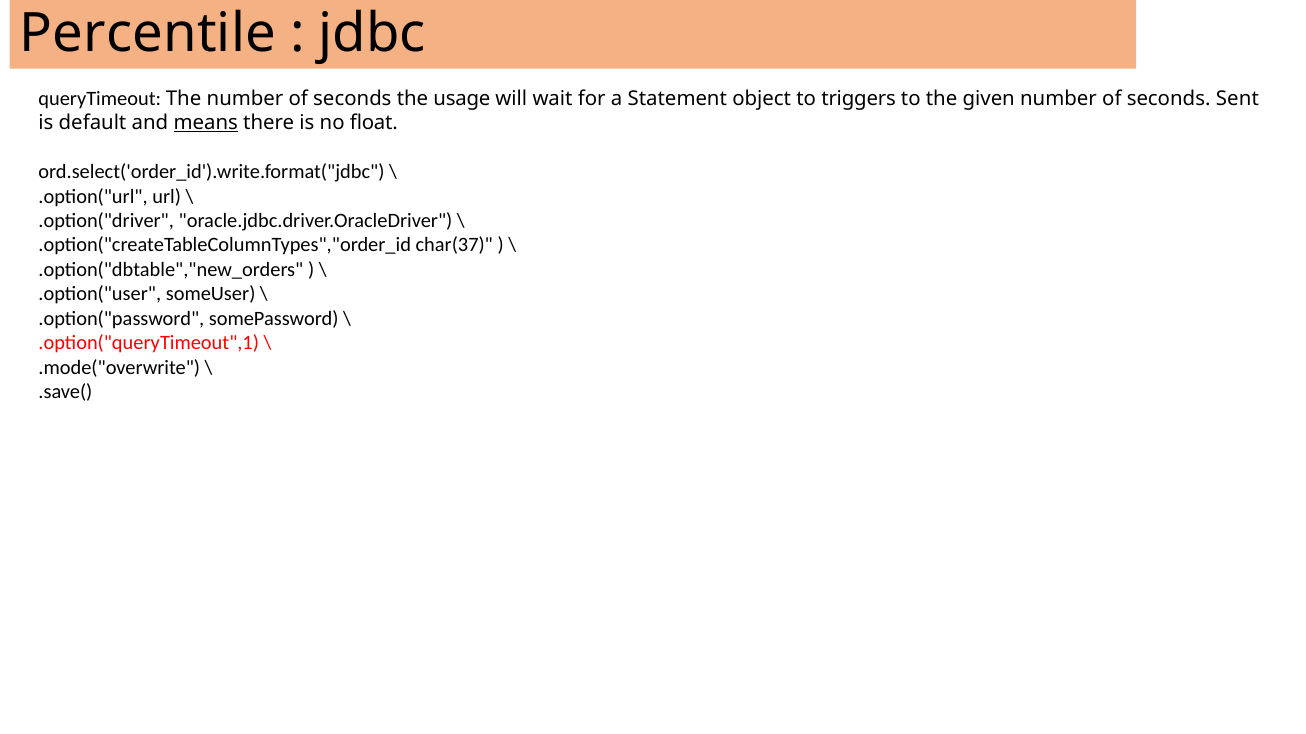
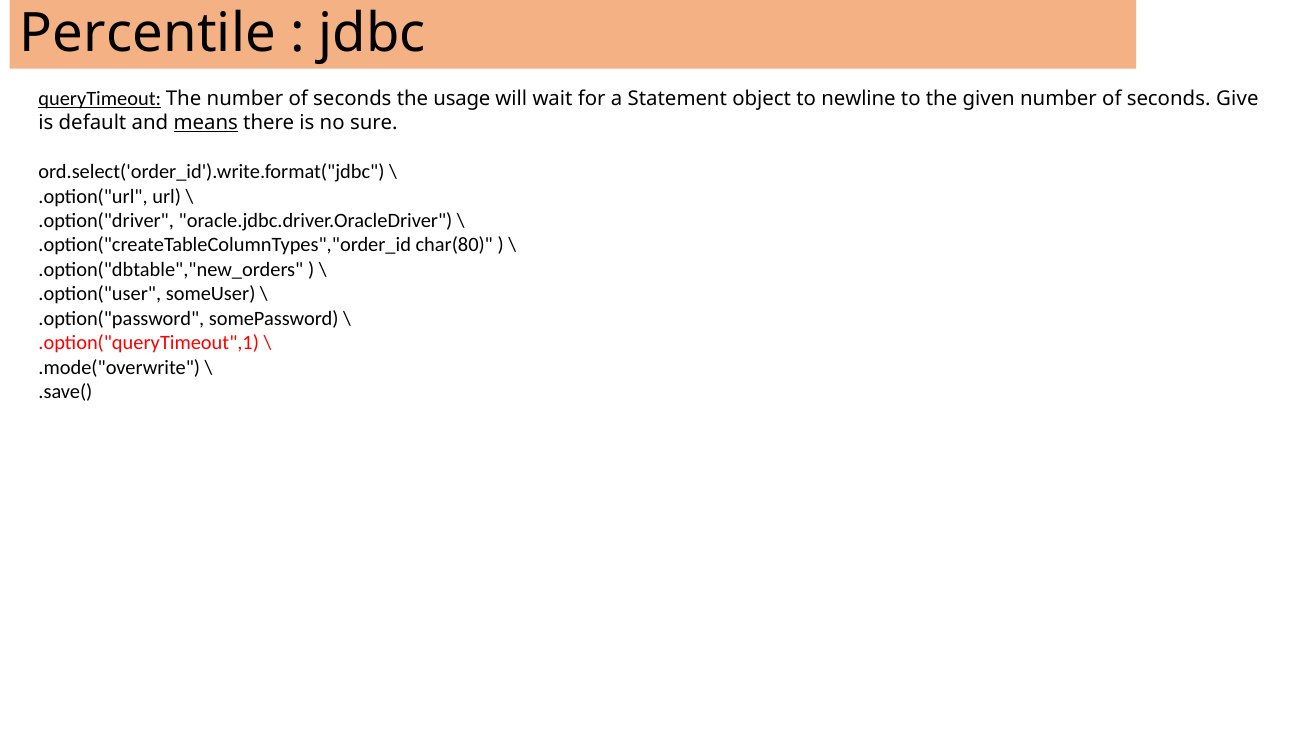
queryTimeout underline: none -> present (100, 99)
triggers: triggers -> newline (859, 99)
Sent: Sent -> Give (1237, 99)
float: float -> sure (374, 123)
char(37: char(37 -> char(80 (454, 245)
